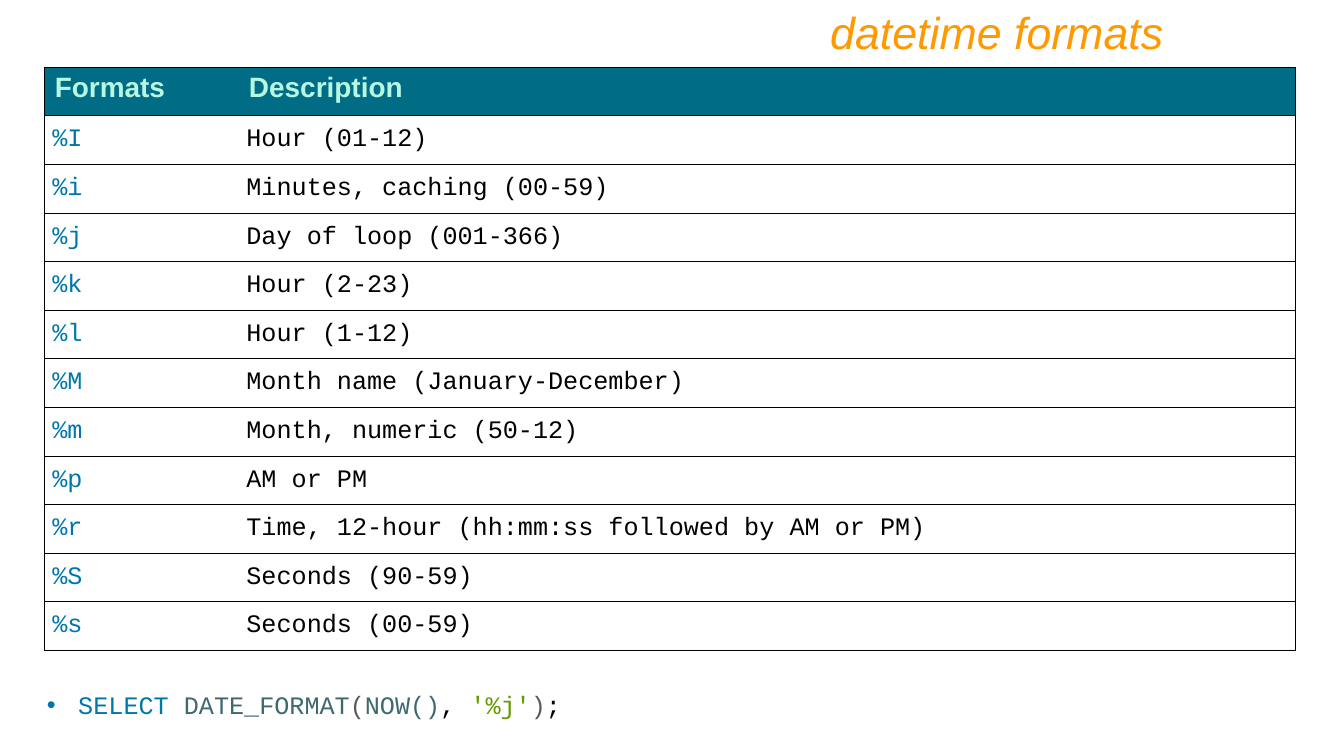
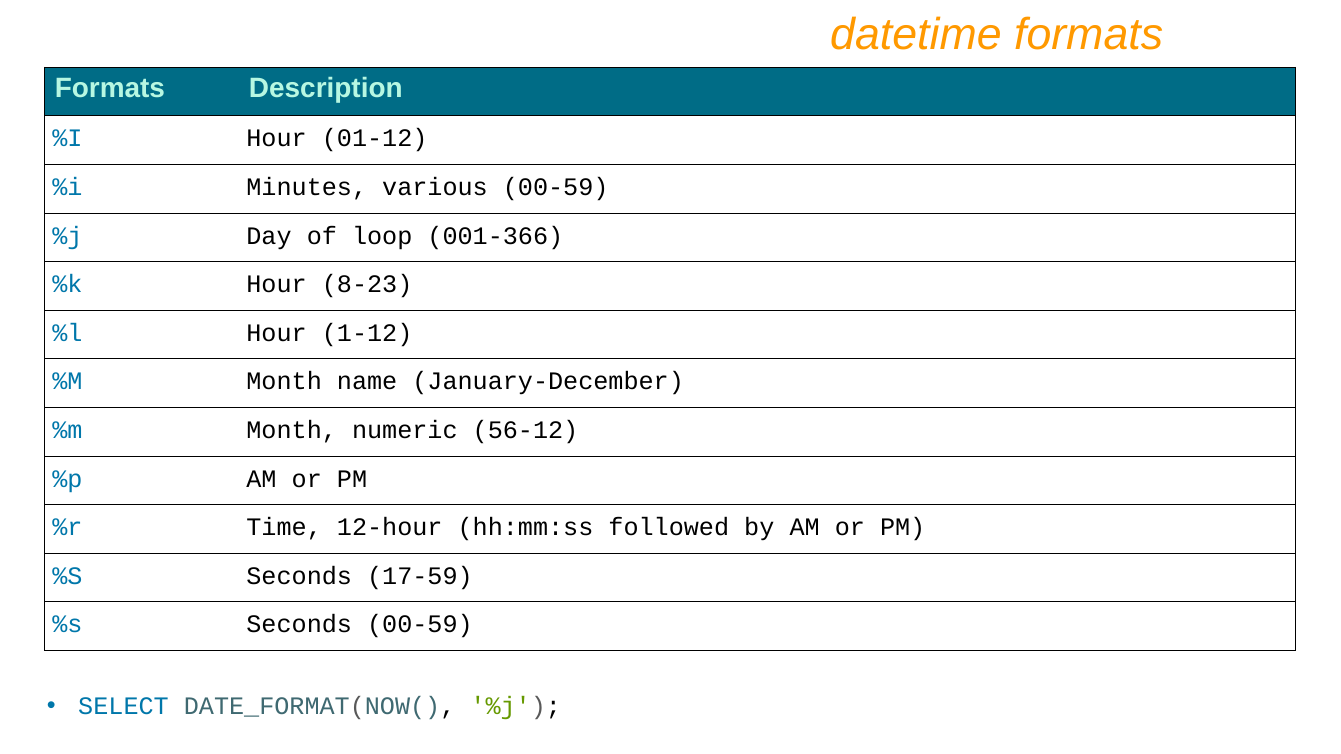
caching: caching -> various (435, 187)
2-23: 2-23 -> 8-23 (367, 285)
50-12: 50-12 -> 56-12 (525, 430)
90-59: 90-59 -> 17-59 (420, 576)
